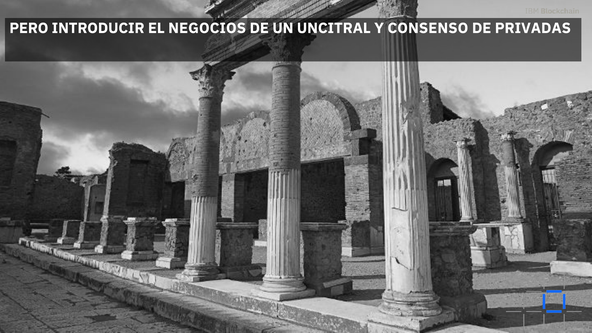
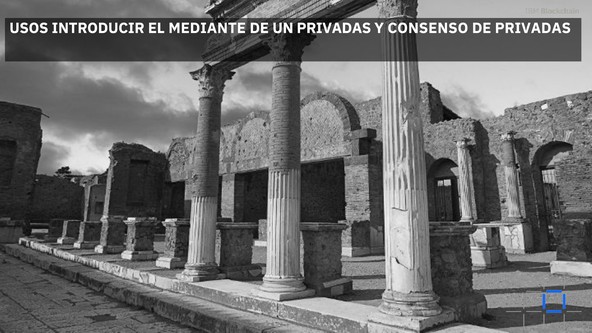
PERO: PERO -> USOS (29, 28)
NEGOCIOS: NEGOCIOS -> MEDIANTE (207, 28)
UN UNCITRAL: UNCITRAL -> PRIVADAS (334, 28)
